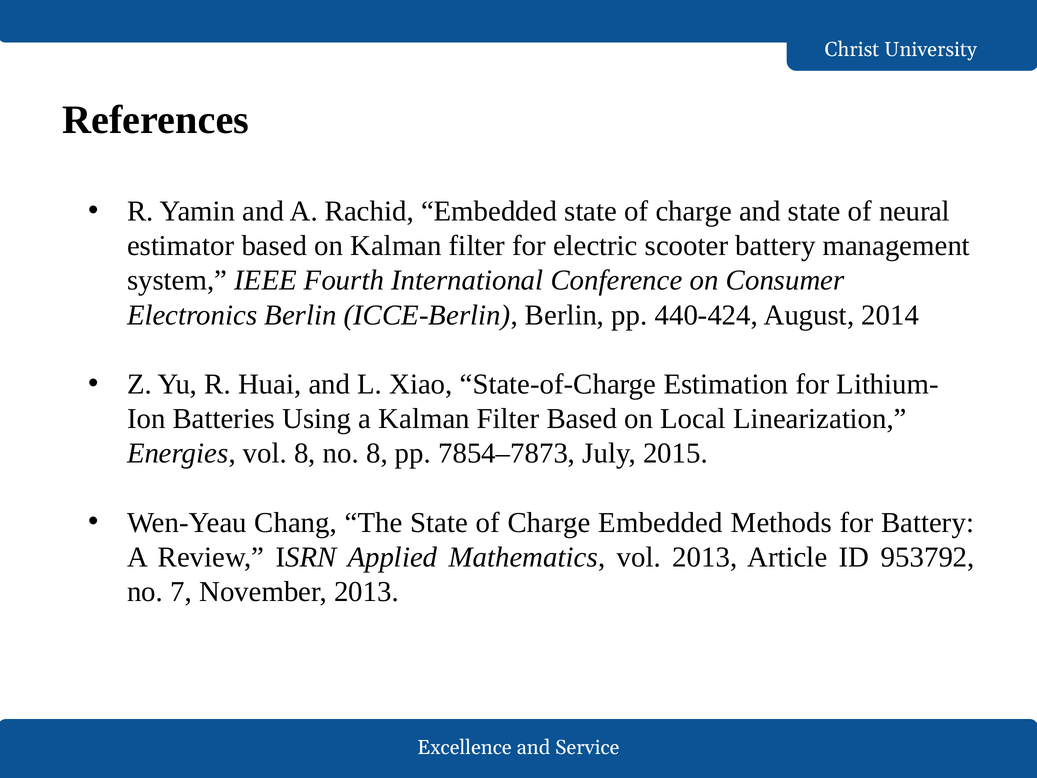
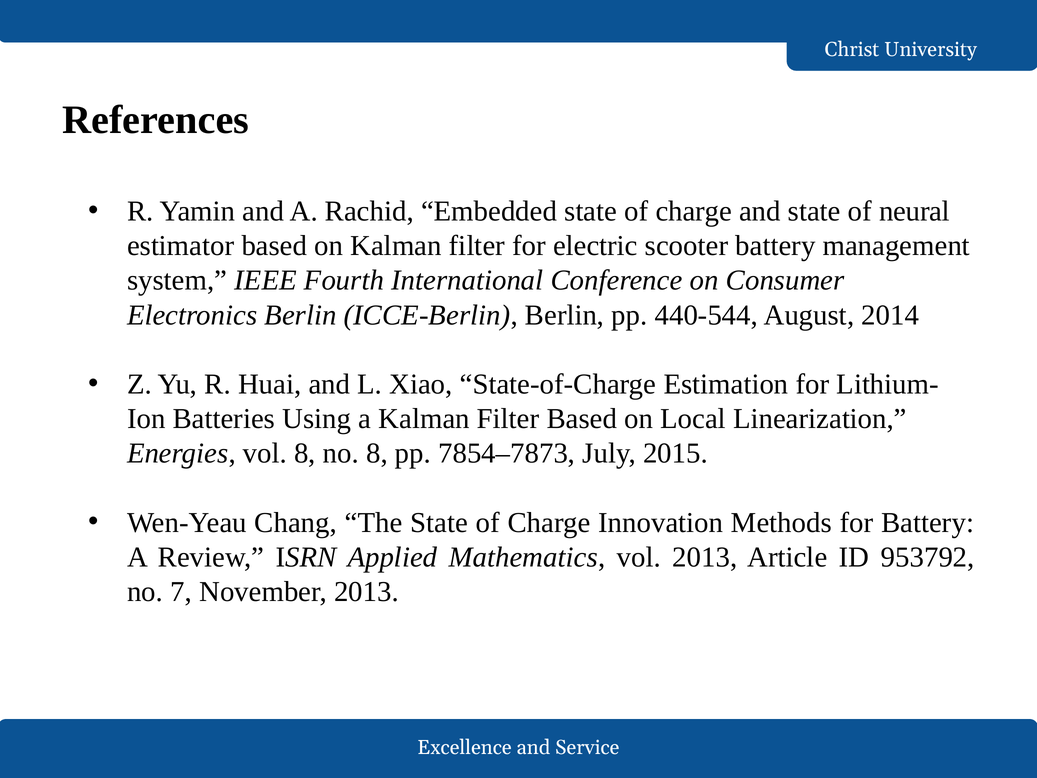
440-424: 440-424 -> 440-544 (706, 315)
Charge Embedded: Embedded -> Innovation (661, 522)
